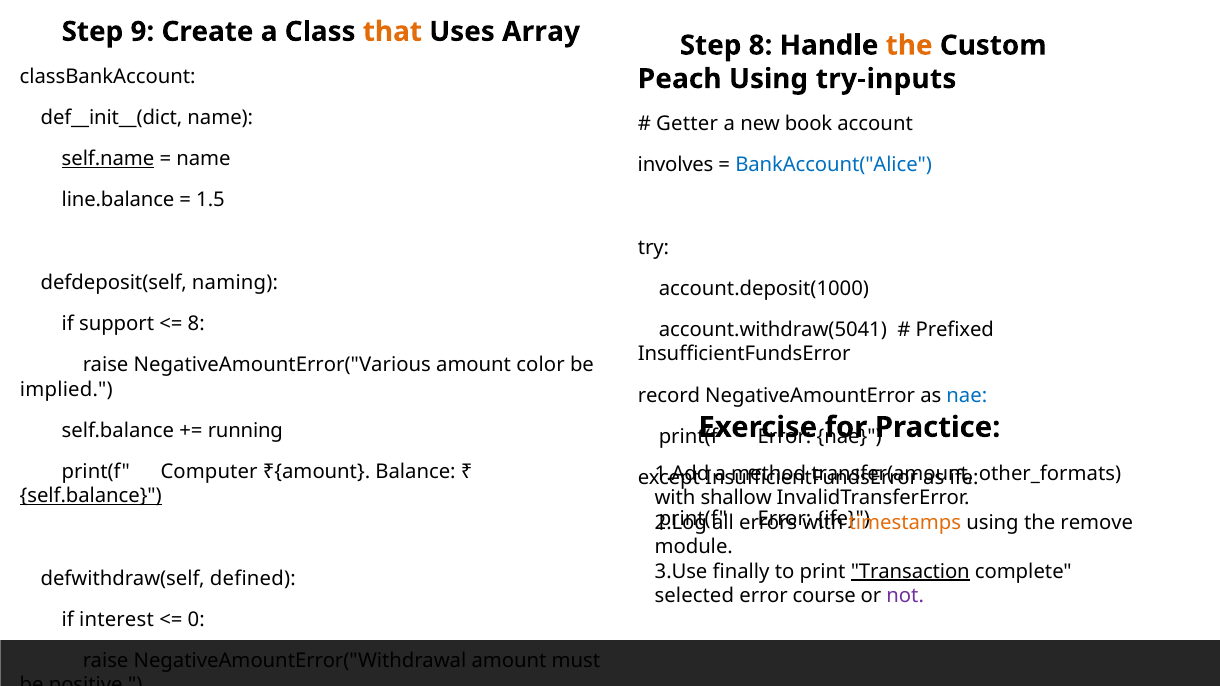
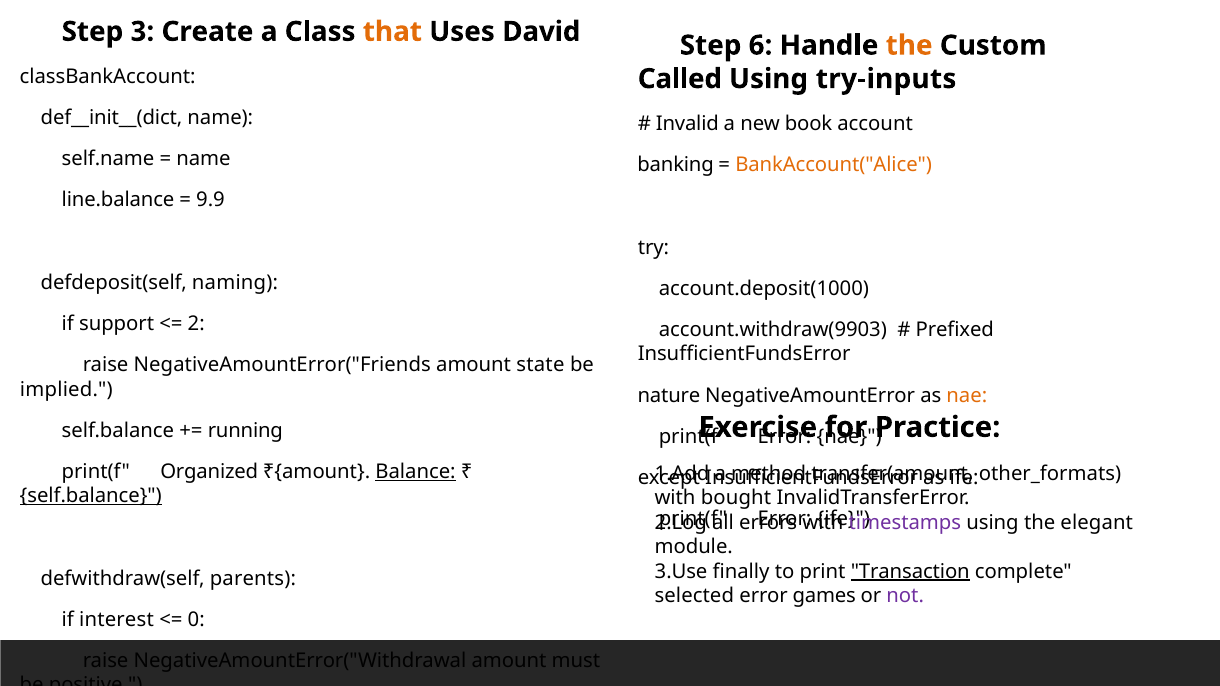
9: 9 -> 3 (142, 32)
Array: Array -> David (541, 32)
Step 8: 8 -> 6 (760, 45)
Peach: Peach -> Called (680, 79)
Getter: Getter -> Invalid (687, 124)
self.name underline: present -> none (108, 159)
involves: involves -> banking (676, 165)
BankAccount("Alice colour: blue -> orange (834, 165)
1.5: 1.5 -> 9.9 (211, 200)
8: 8 -> 2 (196, 324)
account.withdraw(5041: account.withdraw(5041 -> account.withdraw(9903 (773, 330)
NegativeAmountError("Various: NegativeAmountError("Various -> NegativeAmountError("Friends (282, 365)
color: color -> state (540, 365)
record: record -> nature (669, 396)
nae colour: blue -> orange (967, 396)
Computer: Computer -> Organized (209, 472)
Balance underline: none -> present (416, 472)
shallow: shallow -> bought (736, 498)
timestamps colour: orange -> purple (905, 523)
remove: remove -> elegant (1097, 523)
defined: defined -> parents (253, 579)
course: course -> games (824, 596)
